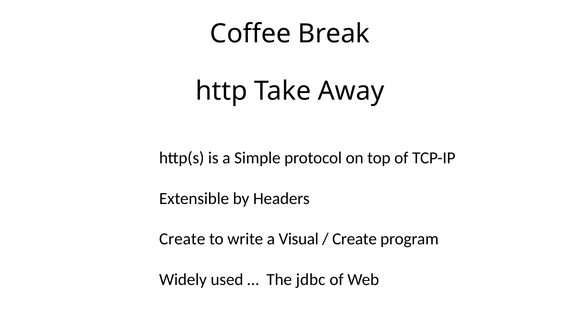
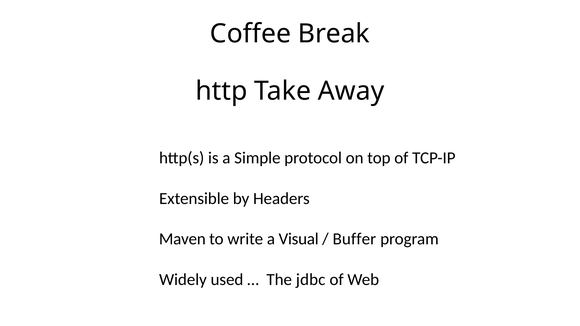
Create: Create -> Maven (182, 239)
Create: Create -> Buffer (354, 239)
